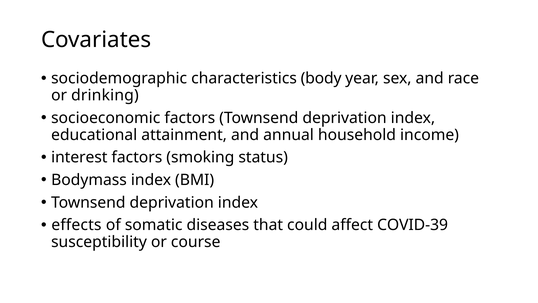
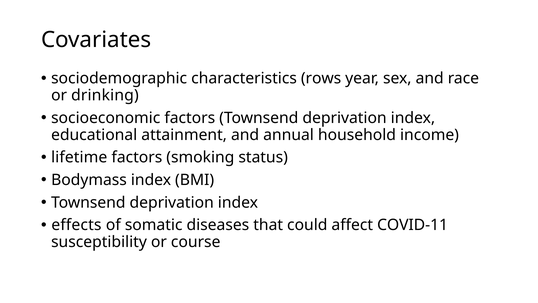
body: body -> rows (321, 78)
interest: interest -> lifetime (79, 157)
COVID-39: COVID-39 -> COVID-11 (413, 225)
